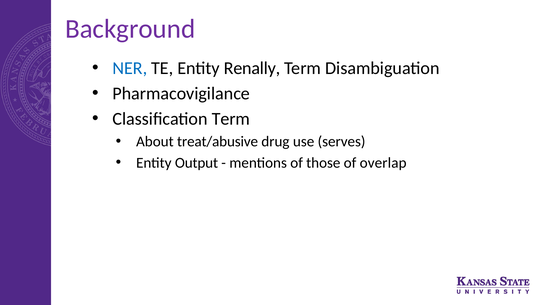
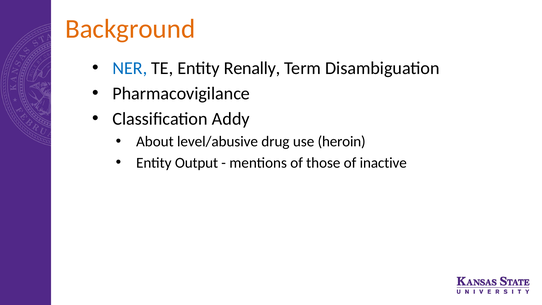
Background colour: purple -> orange (130, 29)
Classification Term: Term -> Addy (231, 119)
treat/abusive: treat/abusive -> level/abusive (218, 142)
serves: serves -> heroin (342, 142)
overlap: overlap -> inactive (383, 163)
